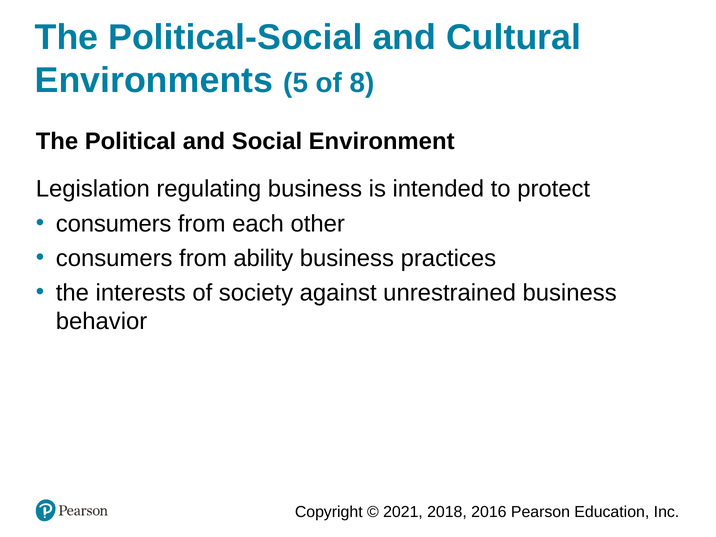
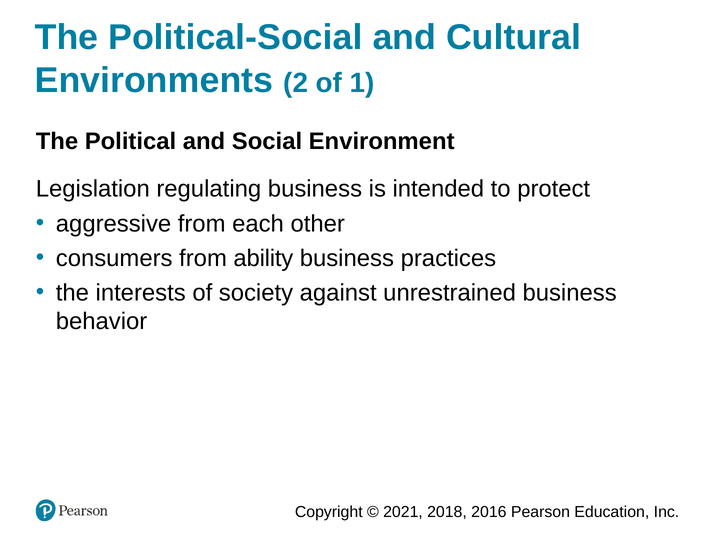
5: 5 -> 2 (296, 83)
8: 8 -> 1 (362, 83)
consumers: consumers -> aggressive (114, 224)
